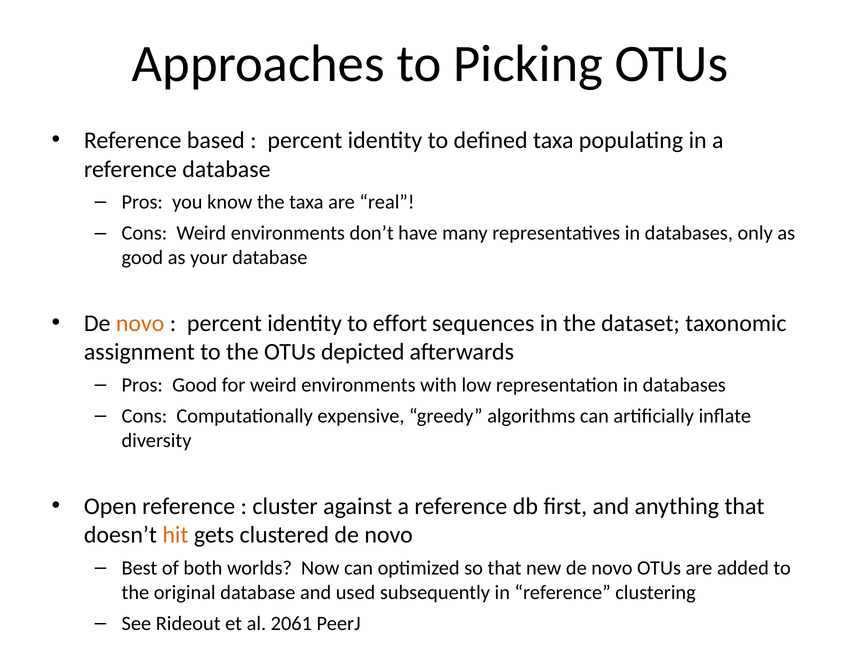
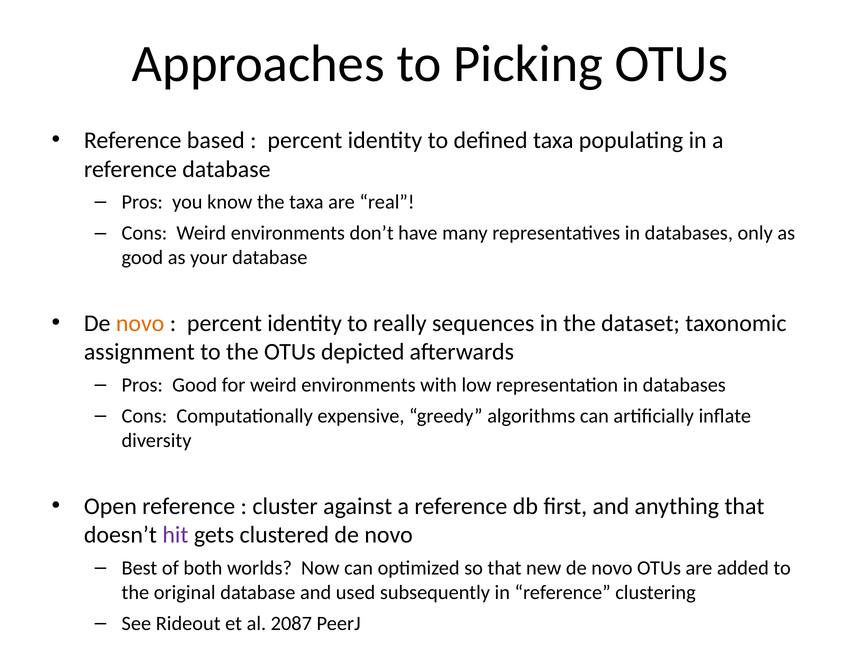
effort: effort -> really (400, 323)
hit colour: orange -> purple (175, 535)
2061: 2061 -> 2087 (291, 623)
